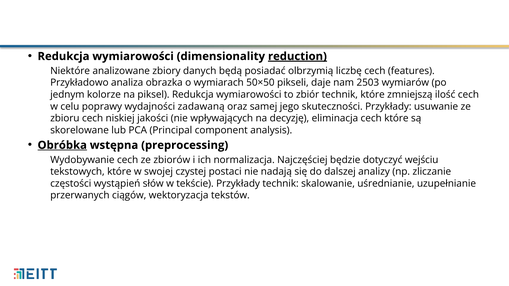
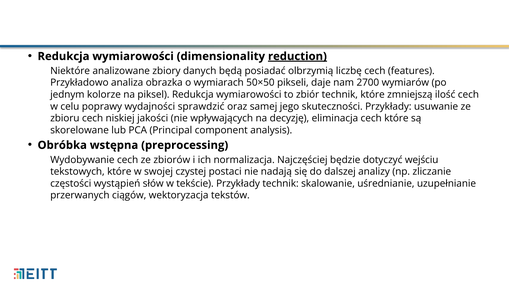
2503: 2503 -> 2700 (368, 83)
zadawaną: zadawaną -> sprawdzić (201, 107)
Obróbka underline: present -> none (62, 145)
